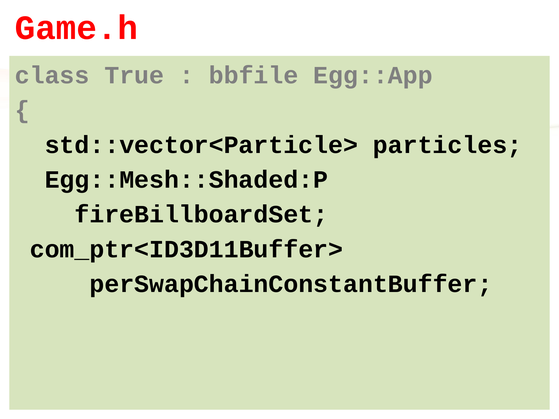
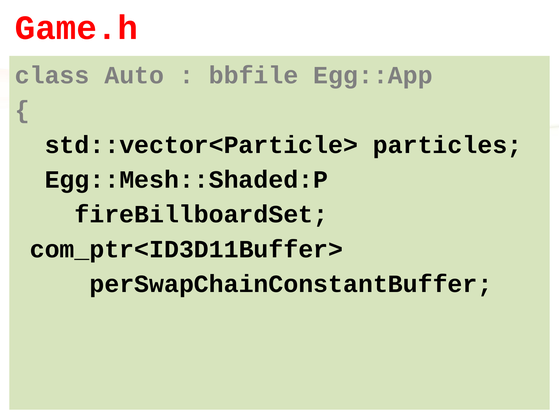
True: True -> Auto (134, 75)
